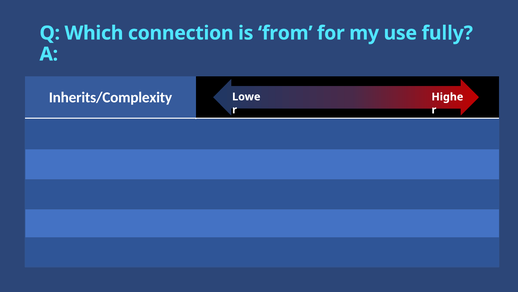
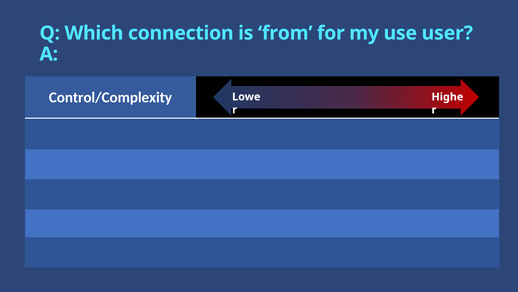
use fully: fully -> user (447, 33)
Inherits/Complexity: Inherits/Complexity -> Control/Complexity (110, 97)
